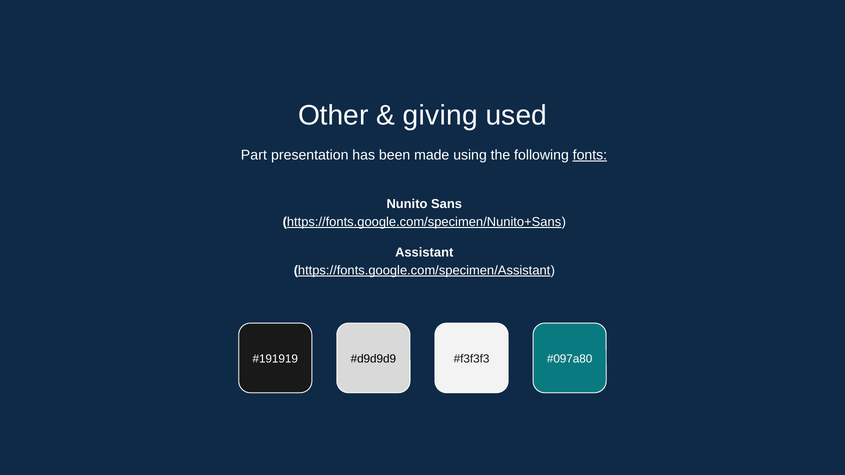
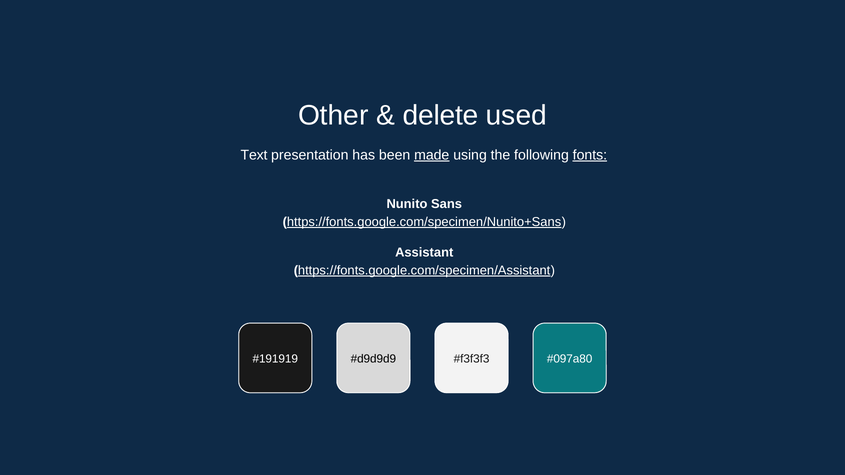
giving: giving -> delete (441, 116)
Part: Part -> Text (254, 155)
made underline: none -> present (432, 155)
